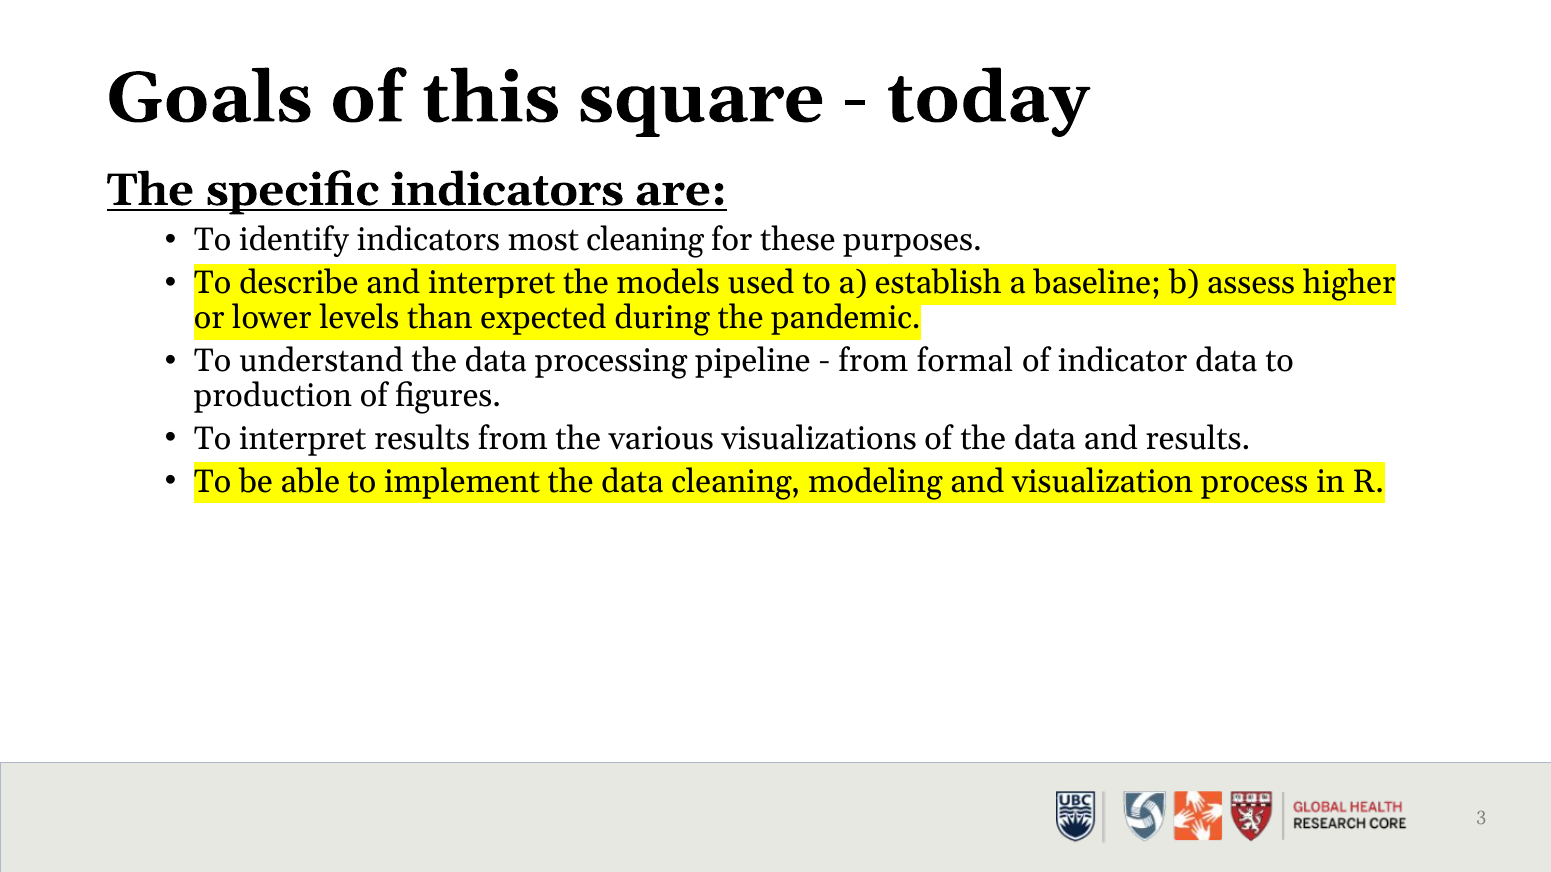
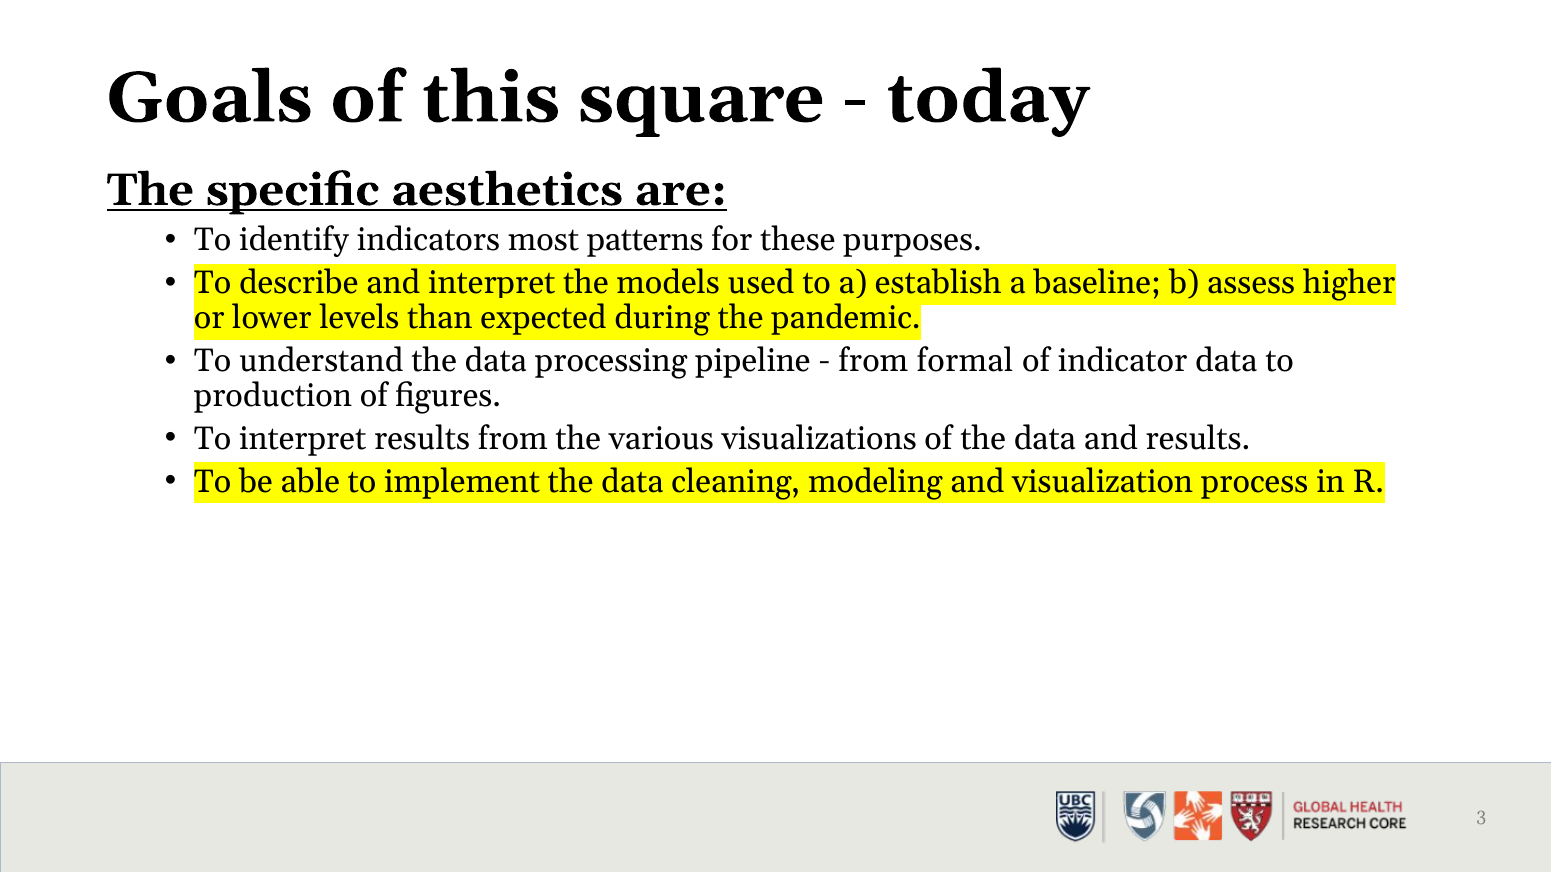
specific indicators: indicators -> aesthetics (507, 190)
most cleaning: cleaning -> patterns (645, 240)
